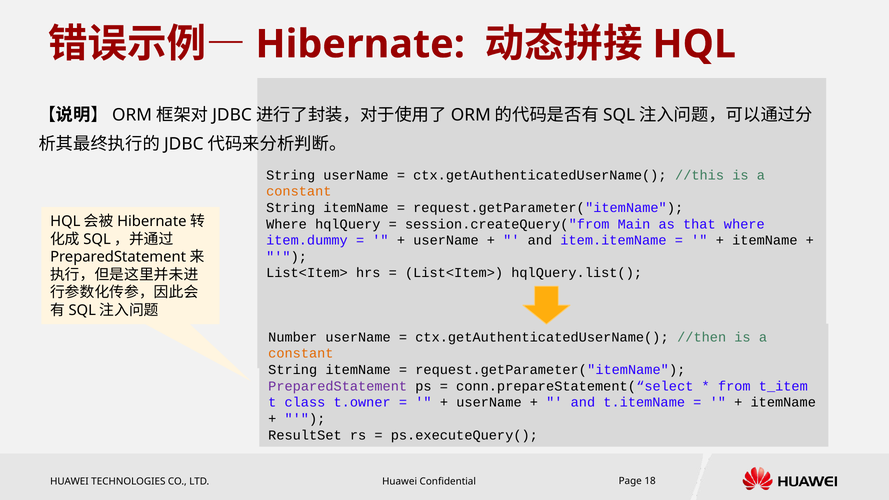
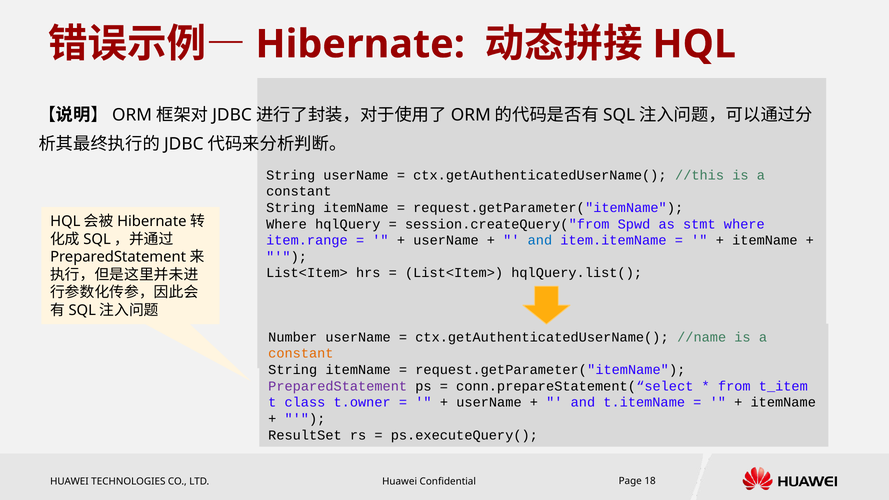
constant colour: orange -> black (299, 191)
Main: Main -> Spwd (634, 224)
that: that -> stmt (699, 224)
item.dummy: item.dummy -> item.range (307, 240)
and colour: black -> blue (540, 240)
//then: //then -> //name (702, 337)
